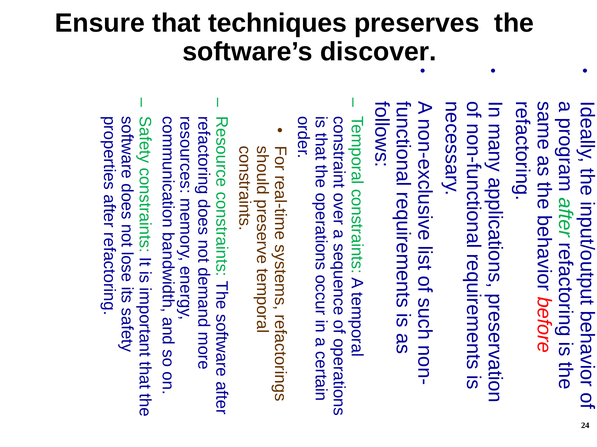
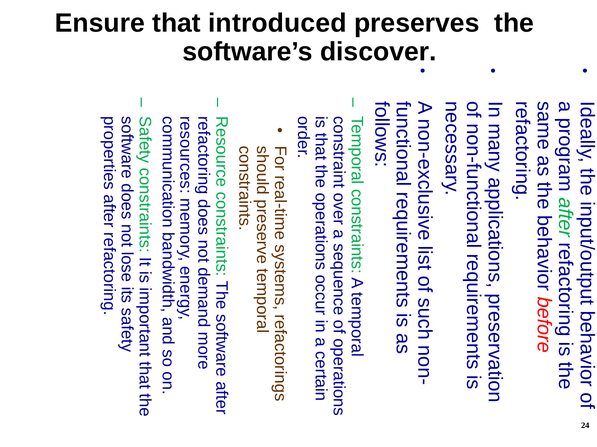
techniques: techniques -> introduced (277, 23)
